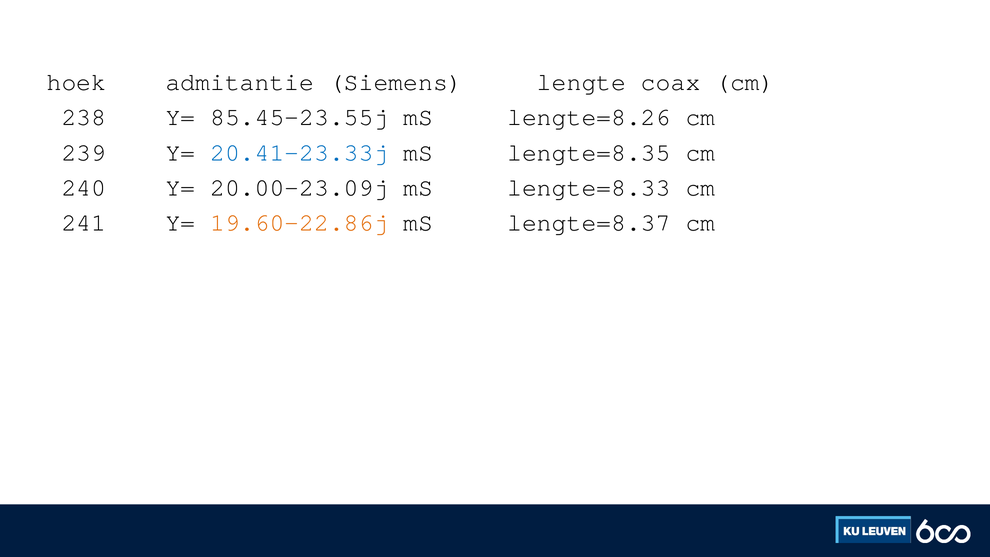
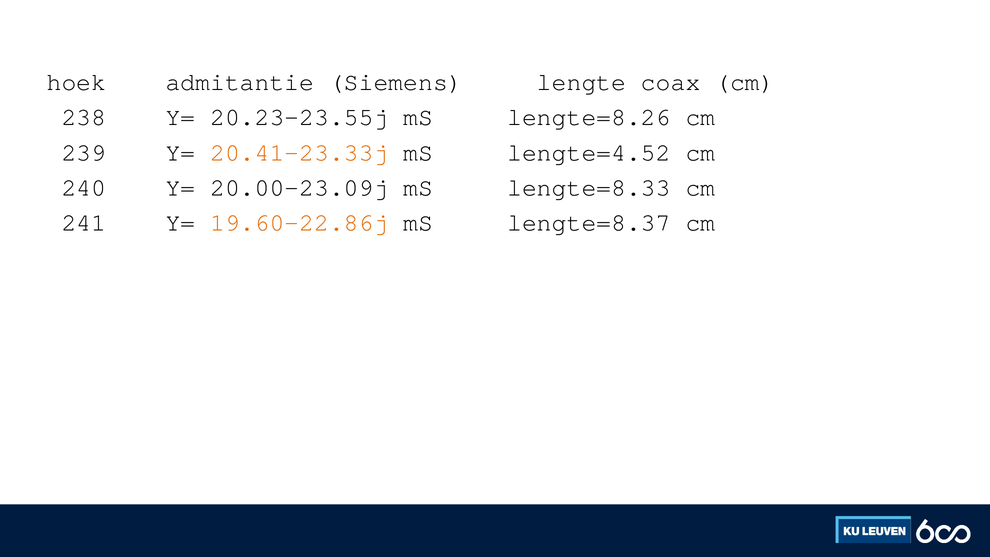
85.45-23.55j: 85.45-23.55j -> 20.23-23.55j (299, 117)
20.41-23.33j colour: blue -> orange (299, 152)
lengte=8.35: lengte=8.35 -> lengte=4.52 (589, 152)
